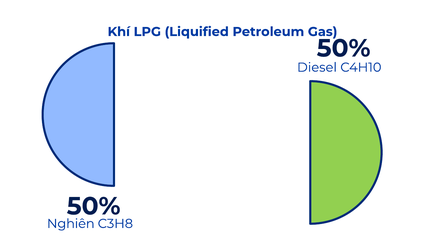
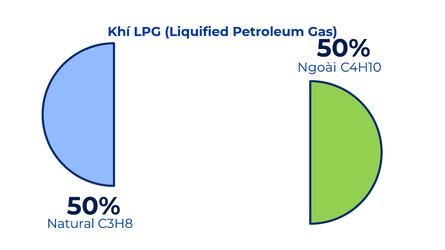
Diesel: Diesel -> Ngoài (317, 67)
Nghiên: Nghiên -> Natural (71, 224)
